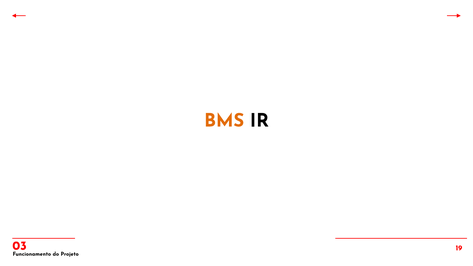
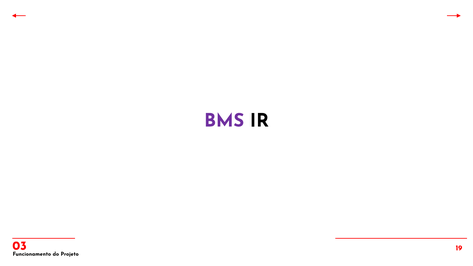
BMS colour: orange -> purple (224, 120)
